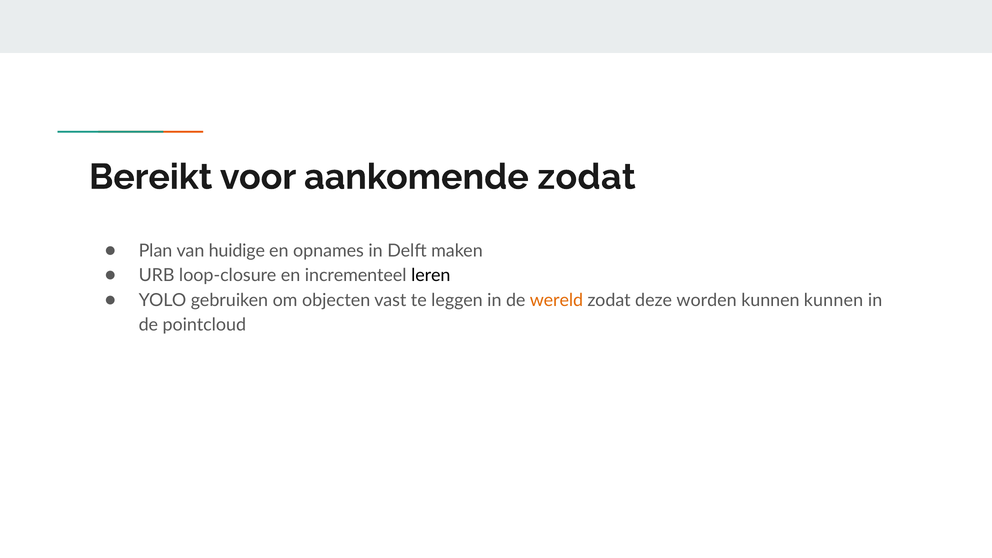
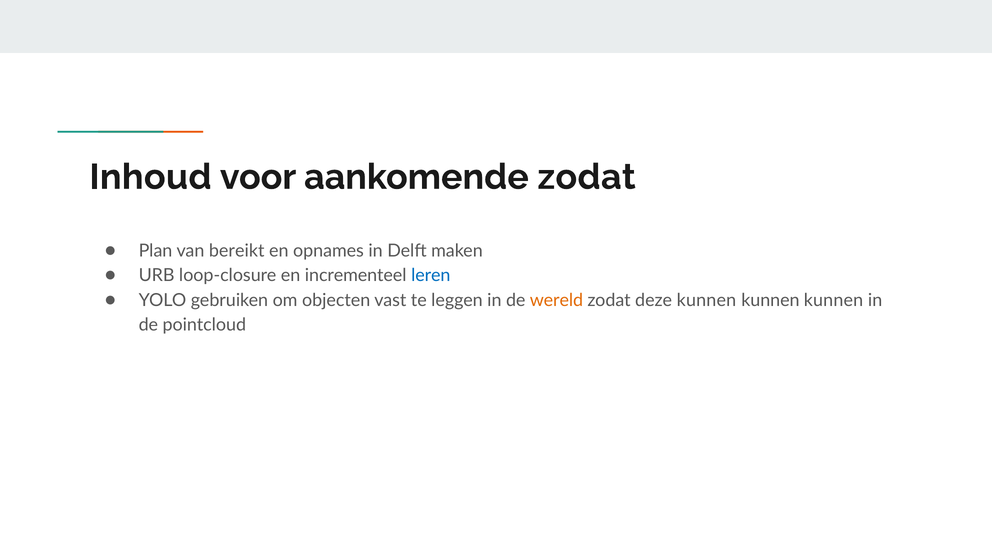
Bereikt: Bereikt -> Inhoud (150, 177)
huidige: huidige -> bereikt (237, 251)
leren colour: black -> blue (431, 275)
deze worden: worden -> kunnen (706, 300)
